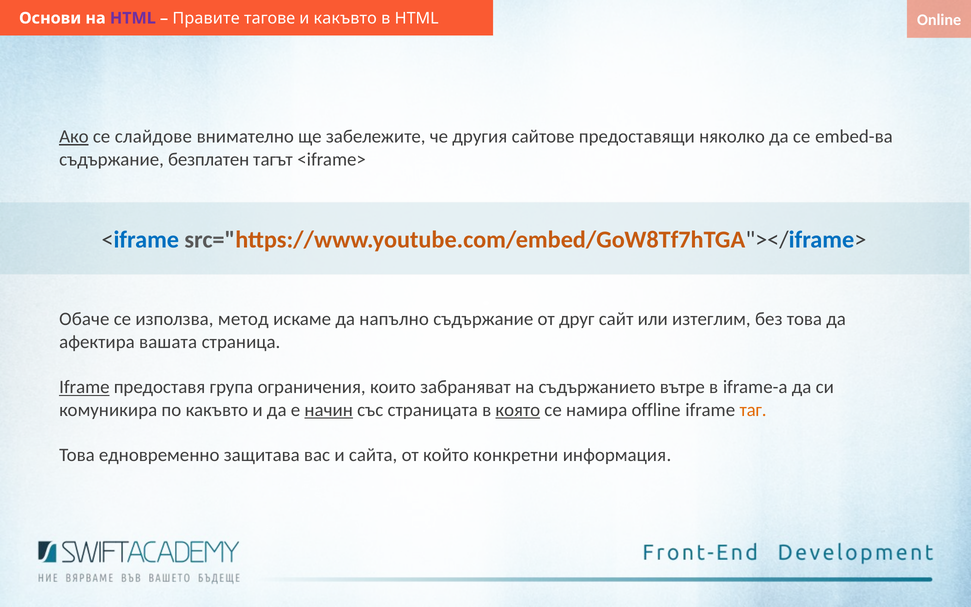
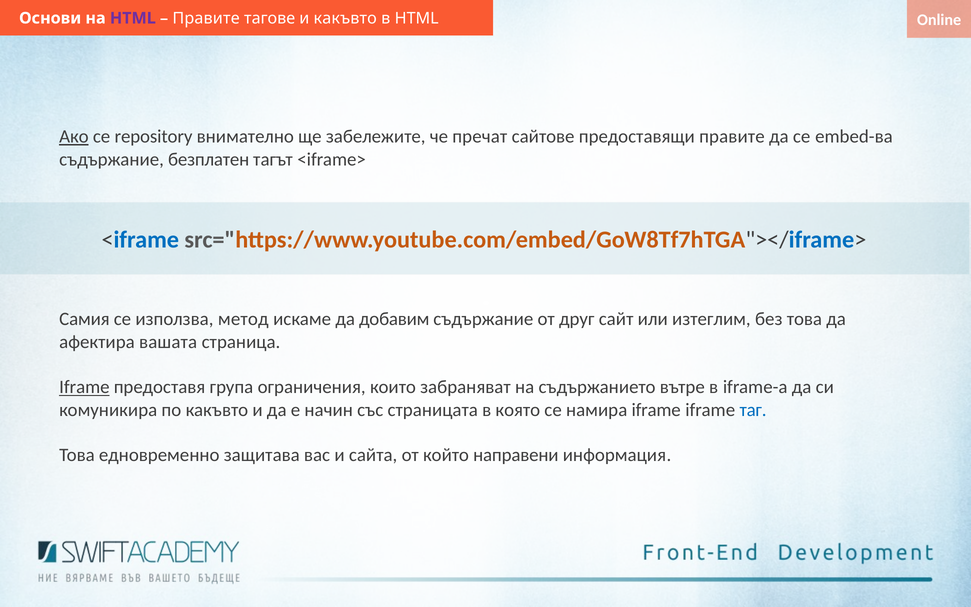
слайдове: слайдове -> repository (154, 137)
другия: другия -> пречат (480, 137)
предоставящи няколко: няколко -> правите (732, 137)
Обаче: Обаче -> Самия (84, 319)
напълно: напълно -> добавим (394, 319)
начин underline: present -> none (329, 410)
която underline: present -> none (518, 410)
намира offline: offline -> iframe (656, 410)
таг colour: orange -> blue (753, 410)
конкретни: конкретни -> направени (516, 455)
